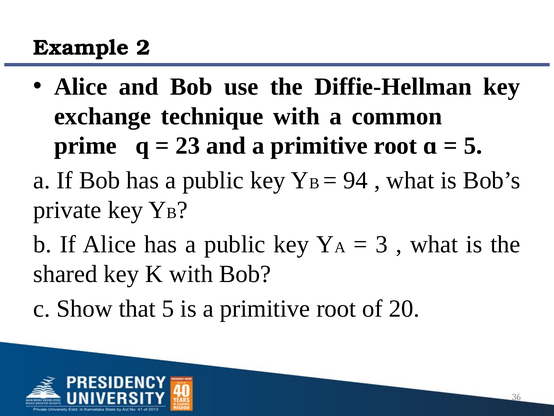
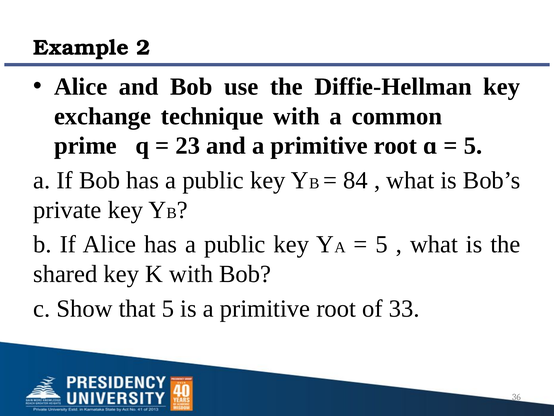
94: 94 -> 84 (356, 180)
3: 3 -> 5 (382, 244)
20: 20 -> 33 (404, 308)
